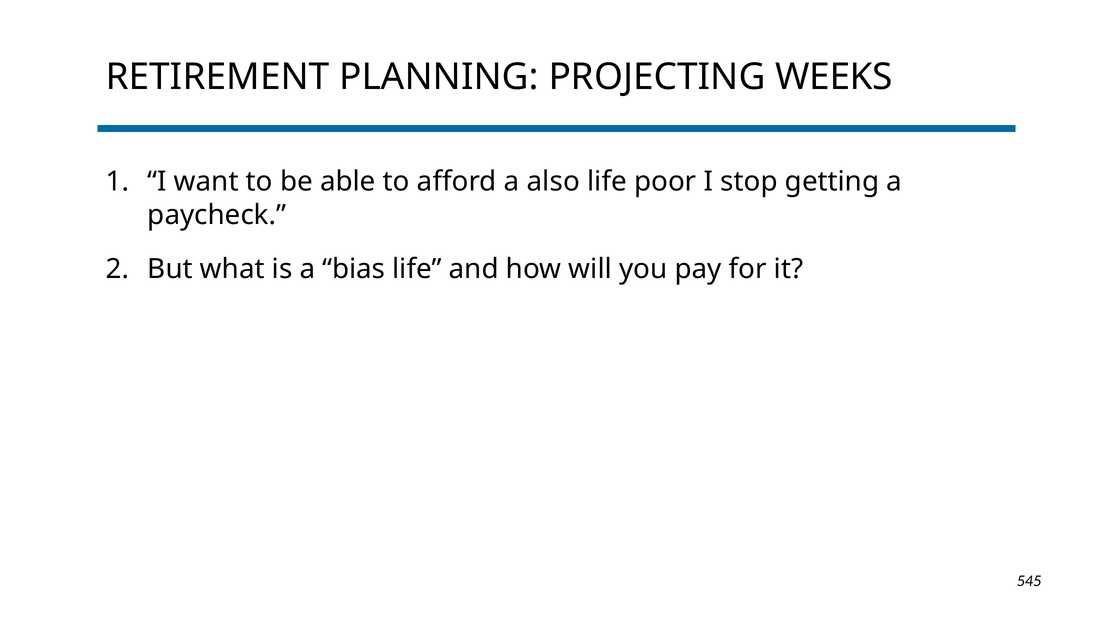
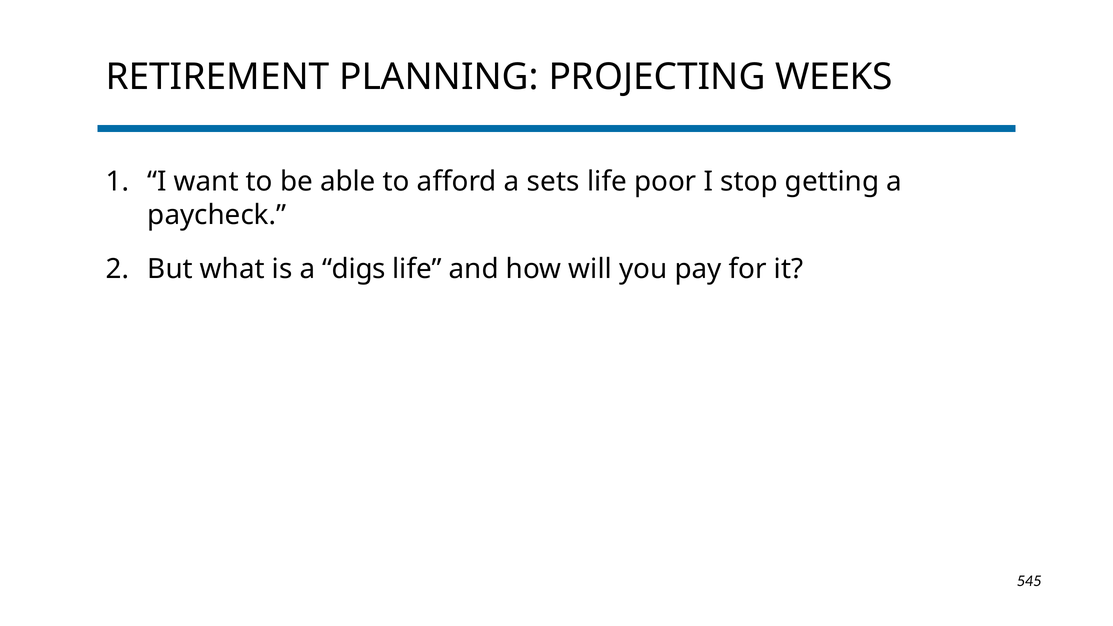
also: also -> sets (553, 182)
bias: bias -> digs (354, 269)
